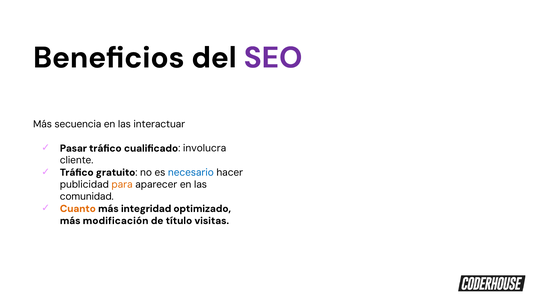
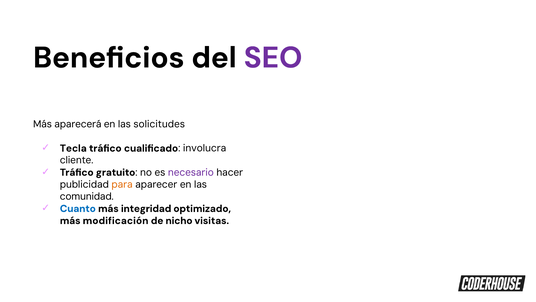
secuencia: secuencia -> aparecerá (78, 124)
interactuar: interactuar -> solicitudes (159, 124)
Pasar: Pasar -> Tecla (73, 148)
necesario colour: blue -> purple (191, 172)
Cuanto colour: orange -> blue (78, 208)
título: título -> nicho (179, 220)
